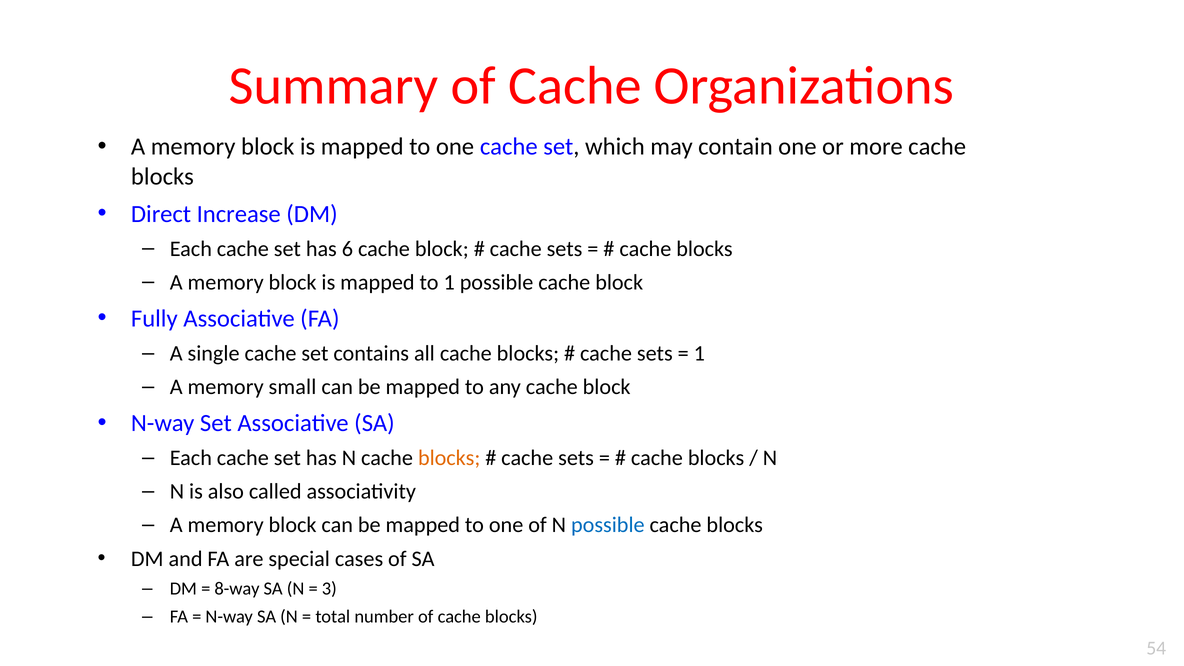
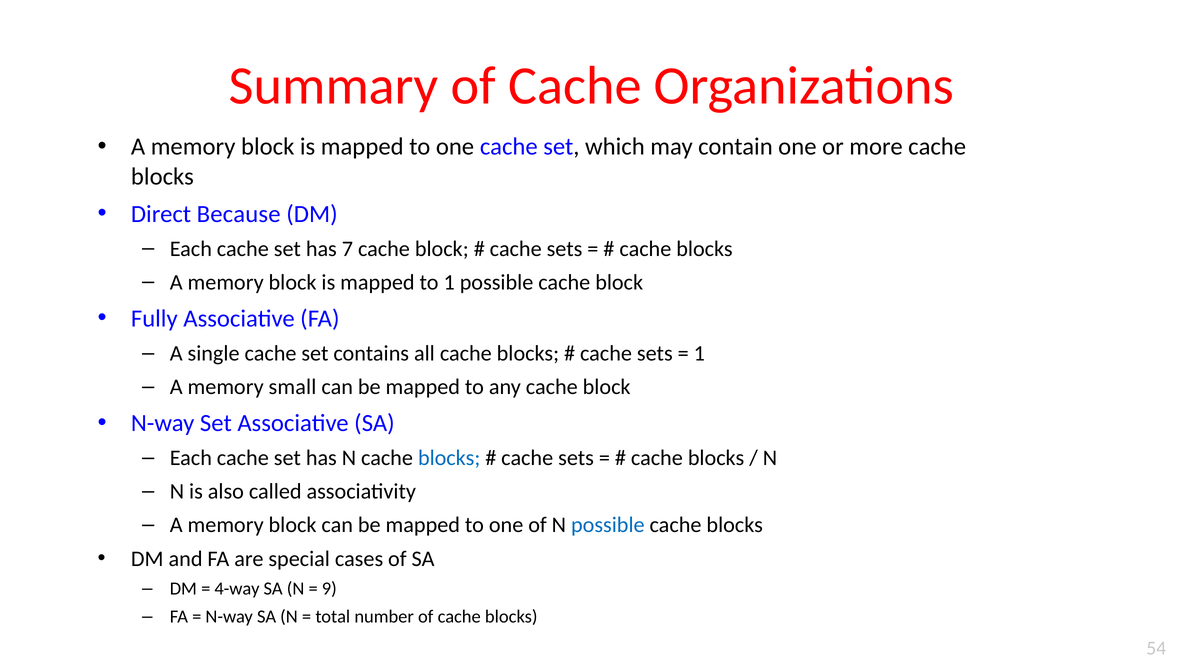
Increase: Increase -> Because (239, 214)
6: 6 -> 7 (347, 249)
blocks colour: orange -> blue (449, 458)
8-way: 8-way -> 4-way (237, 589)
3: 3 -> 9 (329, 589)
